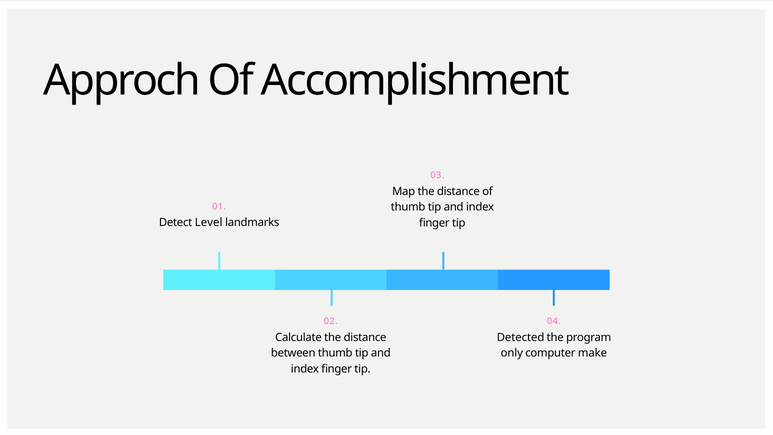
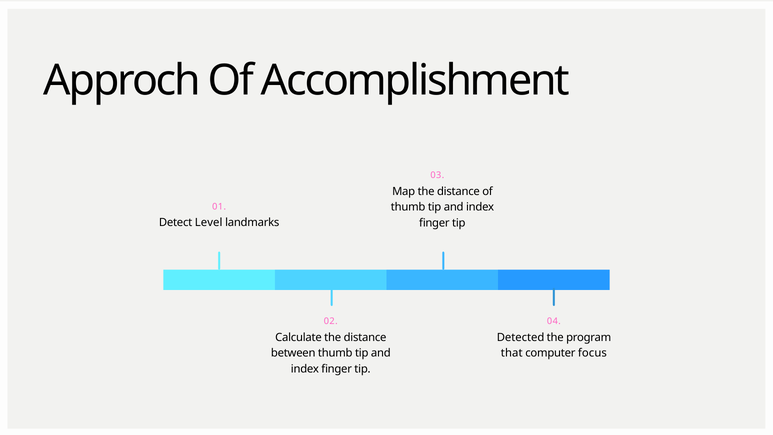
only: only -> that (512, 353)
make: make -> focus (592, 353)
